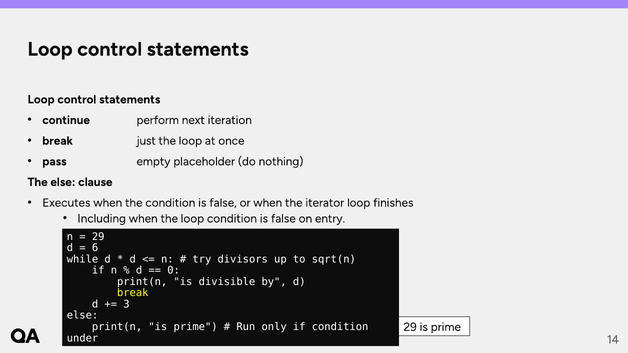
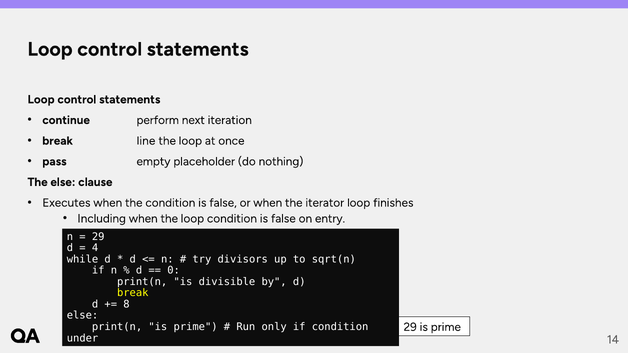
just: just -> line (146, 141)
6: 6 -> 4 (95, 248)
3: 3 -> 8 (126, 304)
